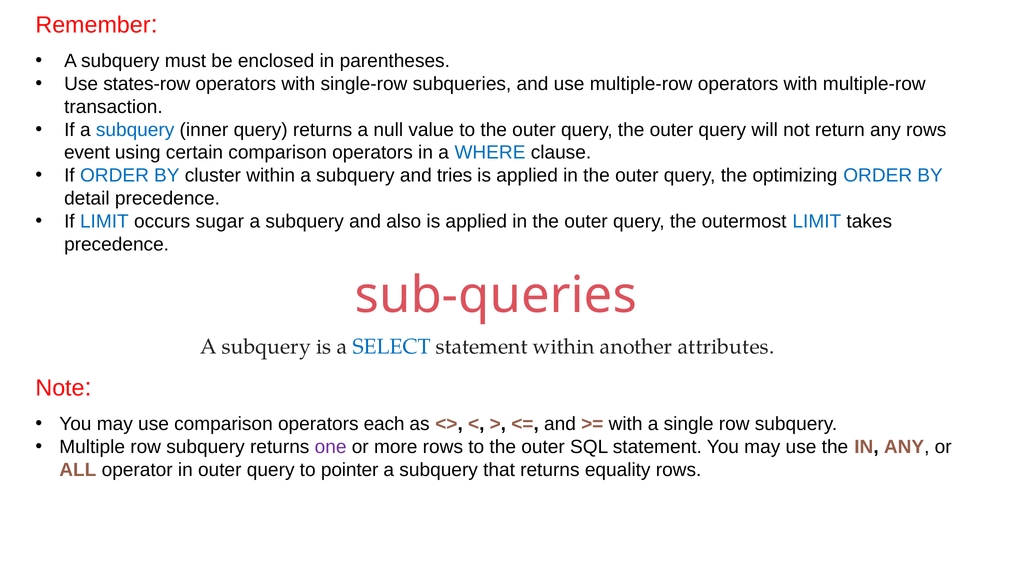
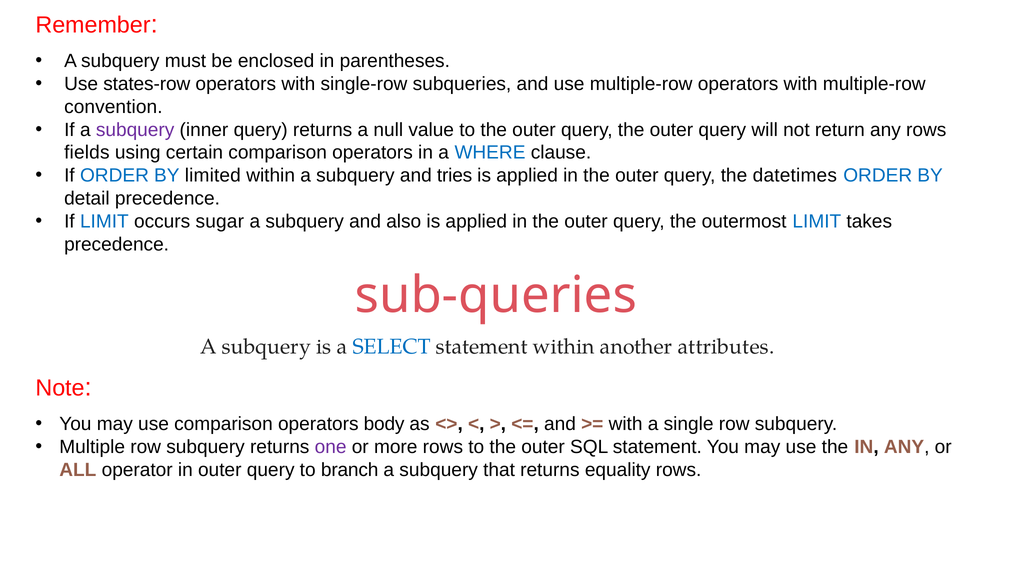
transaction: transaction -> convention (113, 107)
subquery colour: blue -> purple (135, 130)
event: event -> fields (87, 153)
cluster: cluster -> limited (213, 175)
optimizing: optimizing -> datetimes (795, 175)
each: each -> body (384, 424)
pointer: pointer -> branch (350, 470)
